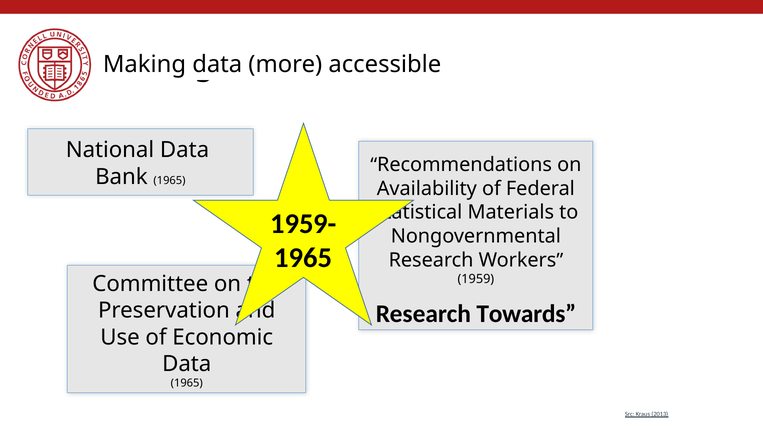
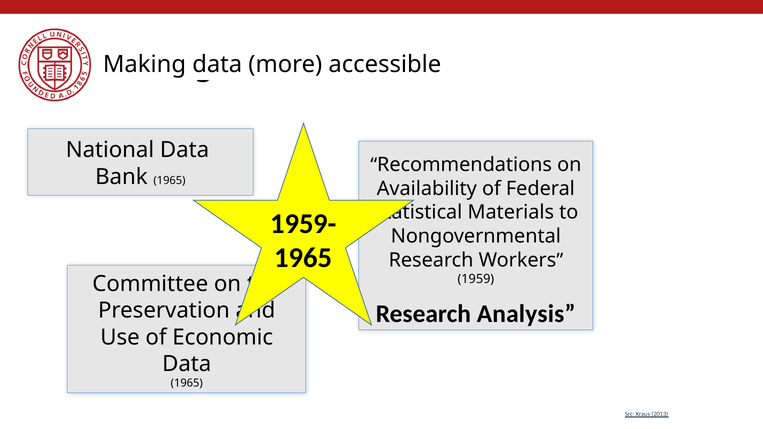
Towards: Towards -> Analysis (526, 314)
